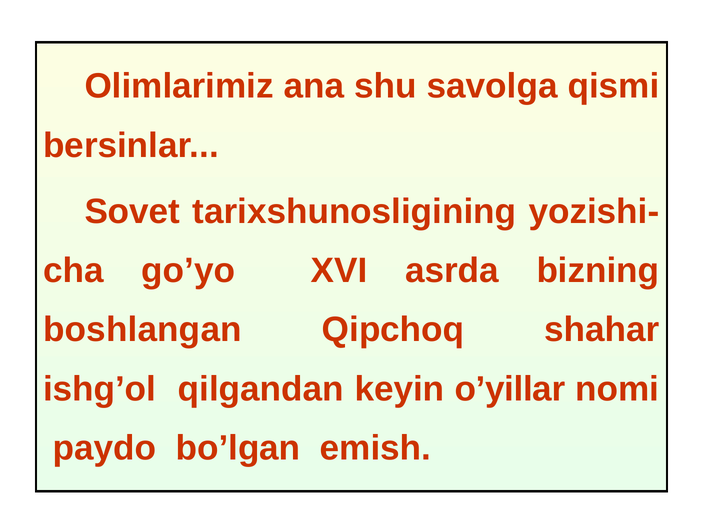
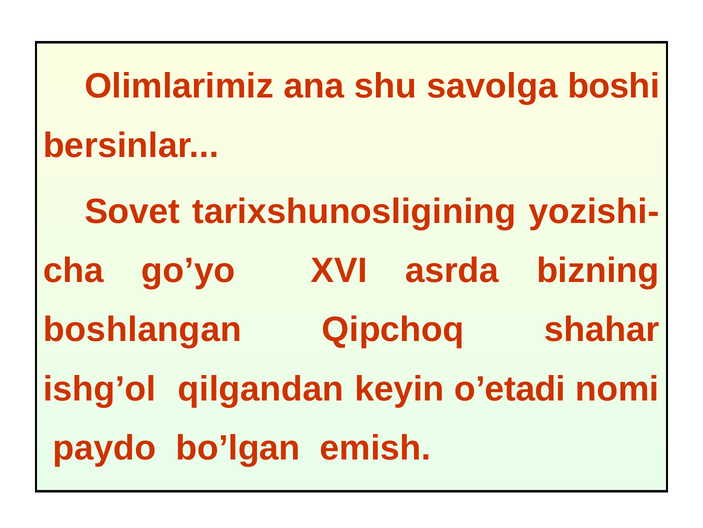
qismi: qismi -> boshi (614, 86)
o’yillar: o’yillar -> o’etadi (510, 388)
